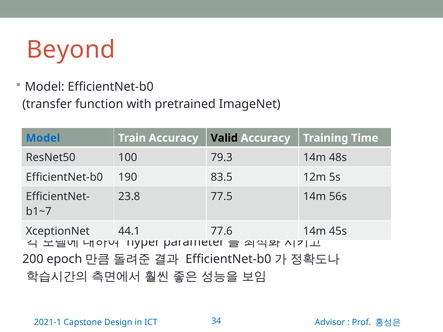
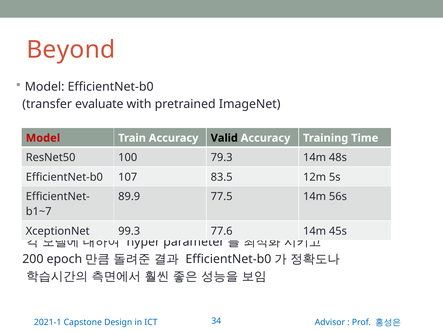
function: function -> evaluate (99, 104)
Model colour: blue -> red (43, 138)
190: 190 -> 107 (128, 177)
23.8: 23.8 -> 89.9 (129, 197)
44.1: 44.1 -> 99.3 (129, 231)
